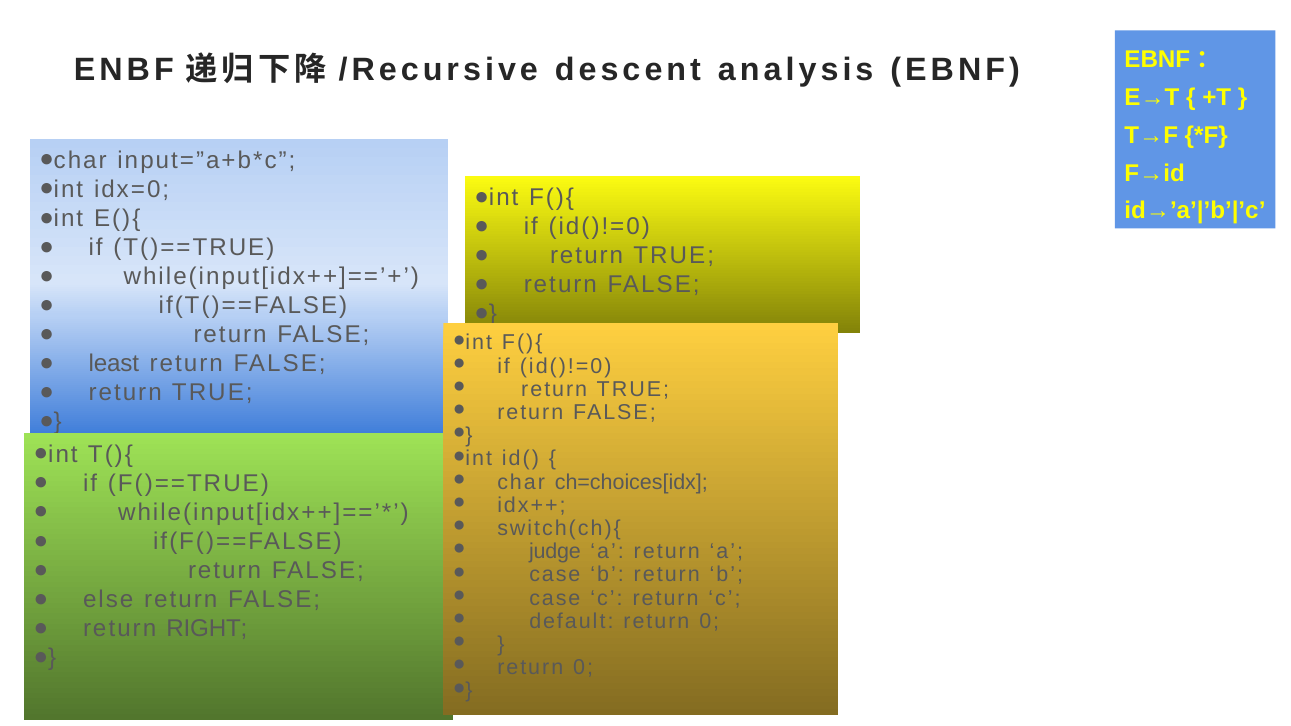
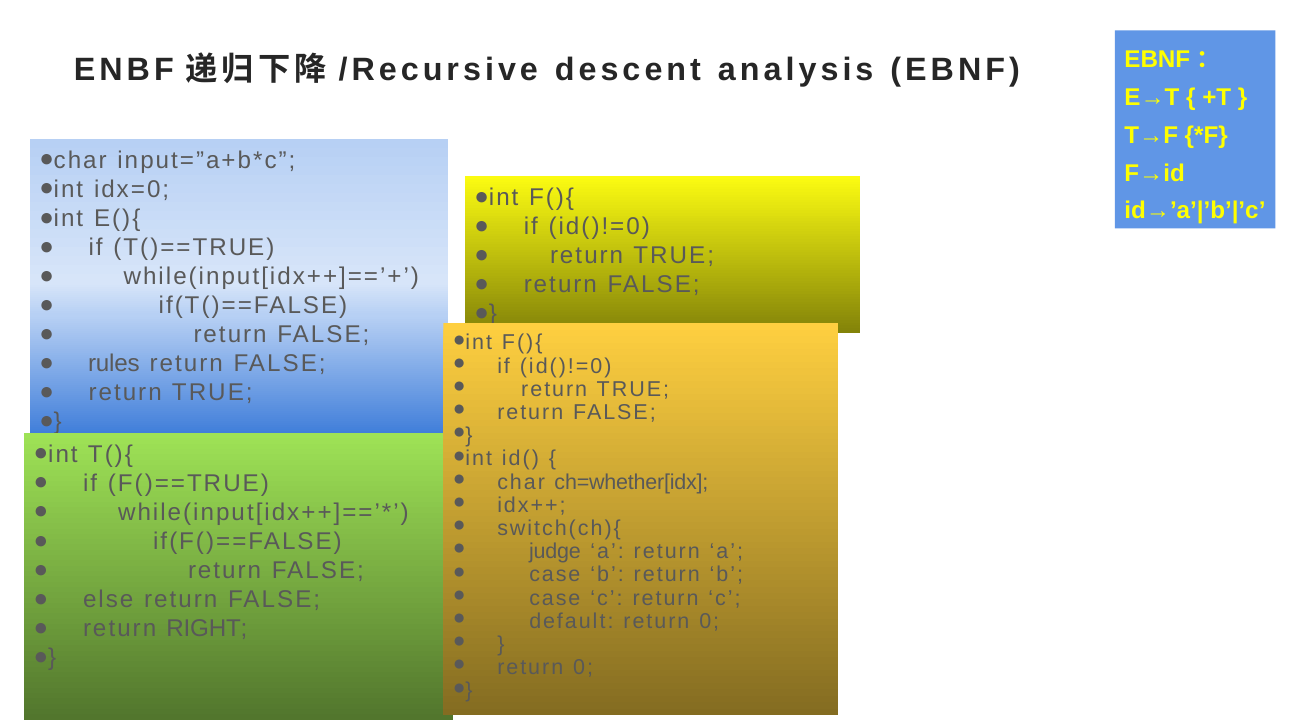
least: least -> rules (114, 364)
ch=choices[idx: ch=choices[idx -> ch=whether[idx (631, 482)
